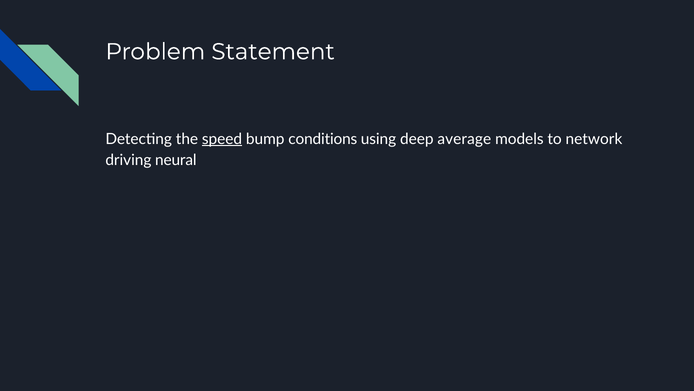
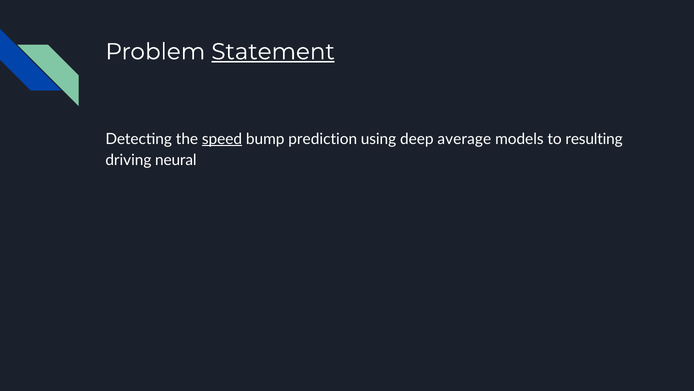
Statement underline: none -> present (273, 52)
conditions: conditions -> prediction (323, 139)
network: network -> resulting (594, 139)
